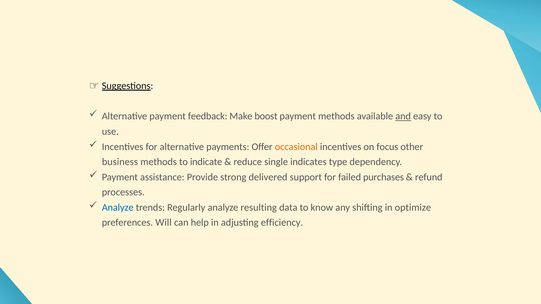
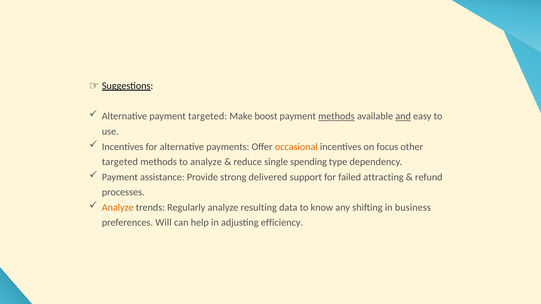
payment feedback: feedback -> targeted (208, 116)
methods underline: none -> present (336, 116)
business: business -> targeted (120, 162)
to indicate: indicate -> analyze (206, 162)
indicates: indicates -> spending (308, 162)
purchases: purchases -> attracting (383, 177)
Analyze colour: blue -> orange (118, 208)
optimize: optimize -> business (413, 208)
